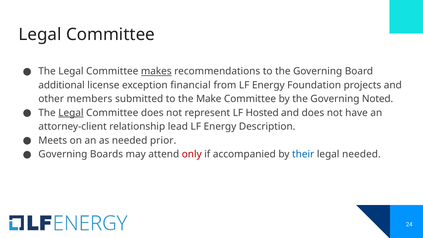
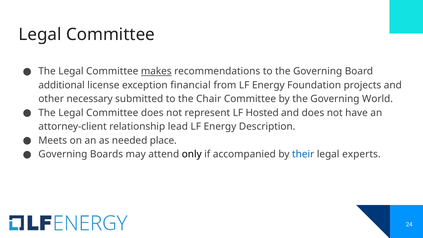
members: members -> necessary (90, 99)
Make: Make -> Chair (209, 99)
Noted: Noted -> World (378, 99)
Legal underline: present -> none (71, 113)
prior: prior -> place (163, 140)
only colour: red -> black (192, 154)
legal needed: needed -> experts (361, 154)
